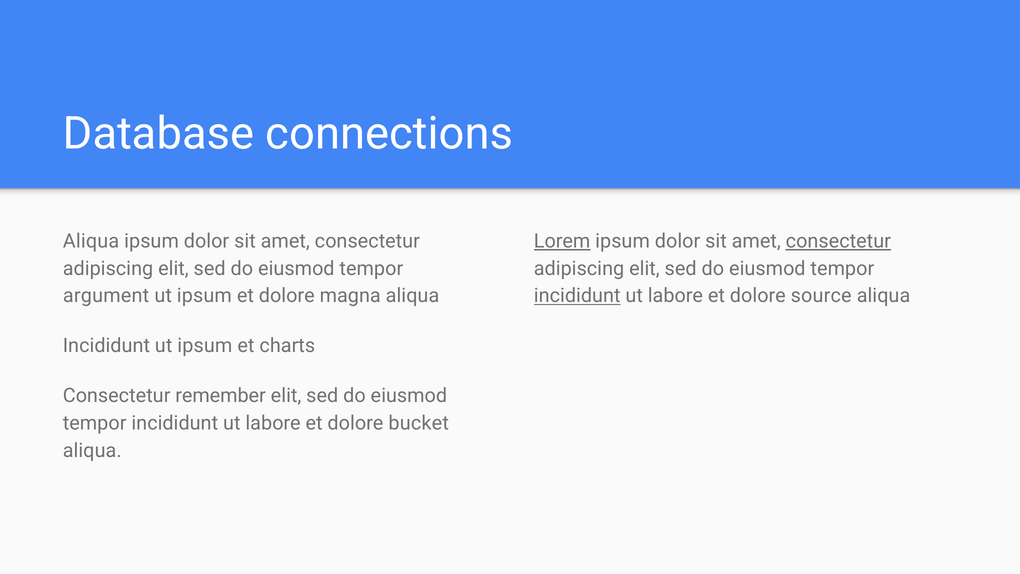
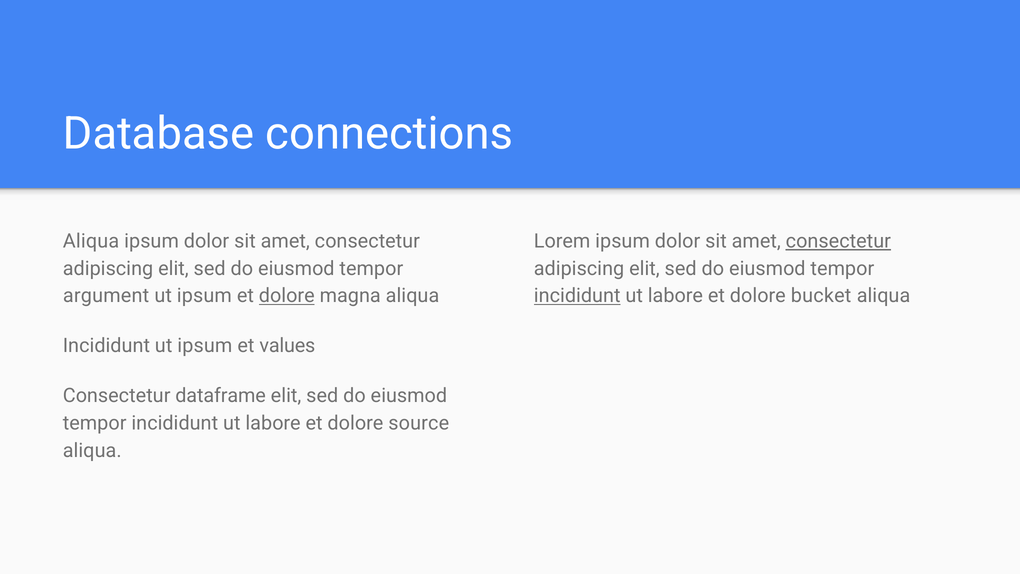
Lorem underline: present -> none (562, 241)
dolore underline: none -> present (287, 296)
source: source -> bucket (821, 296)
charts: charts -> values (287, 346)
remember: remember -> dataframe (221, 396)
bucket: bucket -> source (419, 423)
